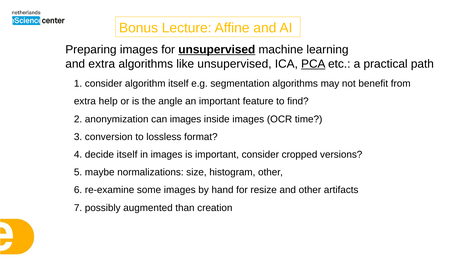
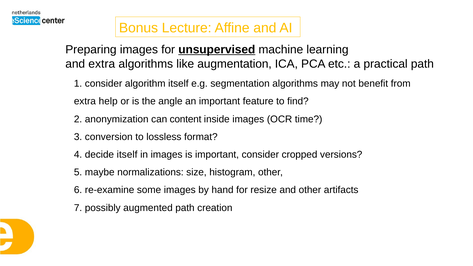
like unsupervised: unsupervised -> augmentation (235, 64)
PCA underline: present -> none (313, 64)
can images: images -> content (186, 119)
augmented than: than -> path (185, 208)
